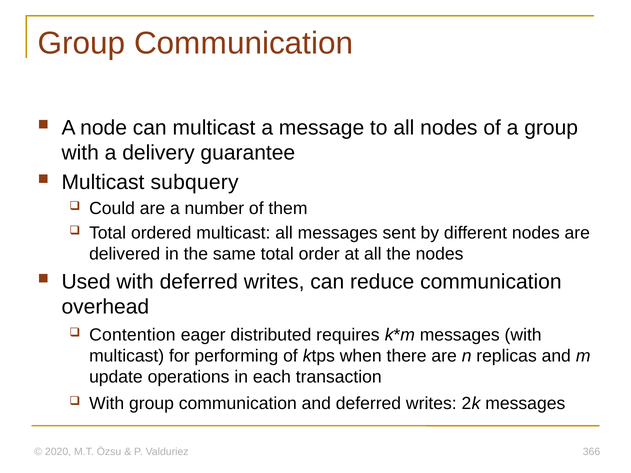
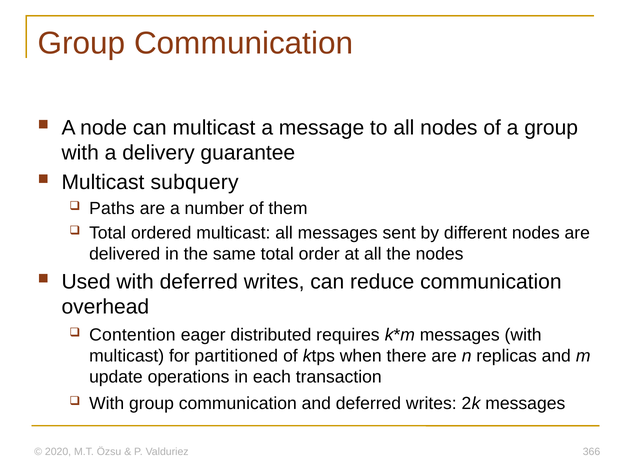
Could: Could -> Paths (112, 209)
performing: performing -> partitioned (236, 356)
